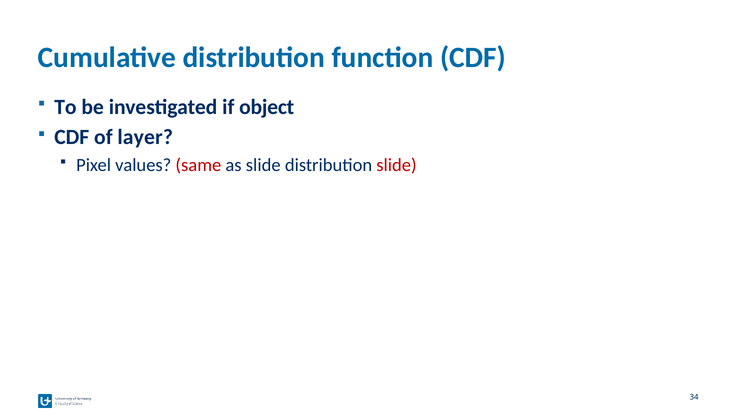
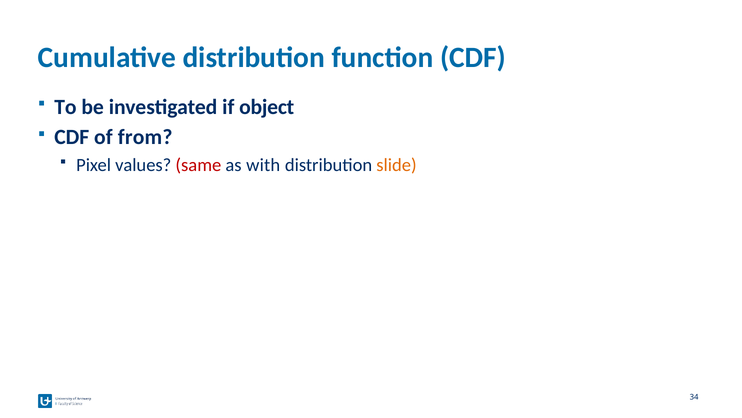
layer: layer -> from (145, 137)
as slide: slide -> with (263, 165)
slide colour: red -> orange (397, 165)
